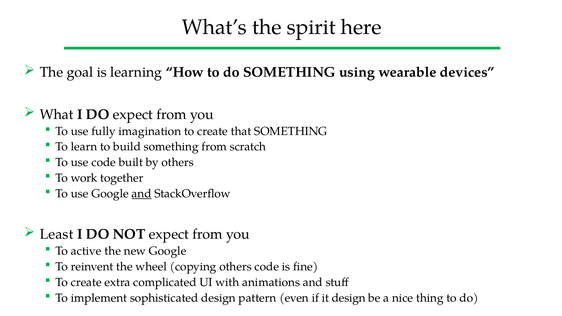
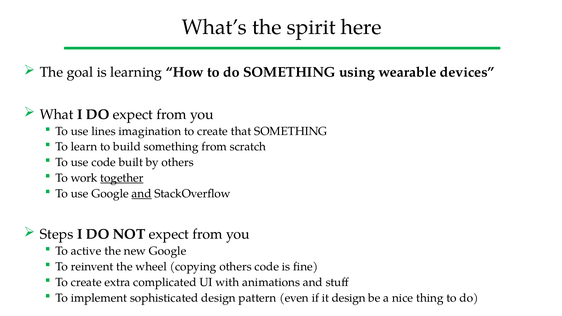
fully: fully -> lines (104, 131)
together underline: none -> present (122, 178)
Least: Least -> Steps (57, 234)
